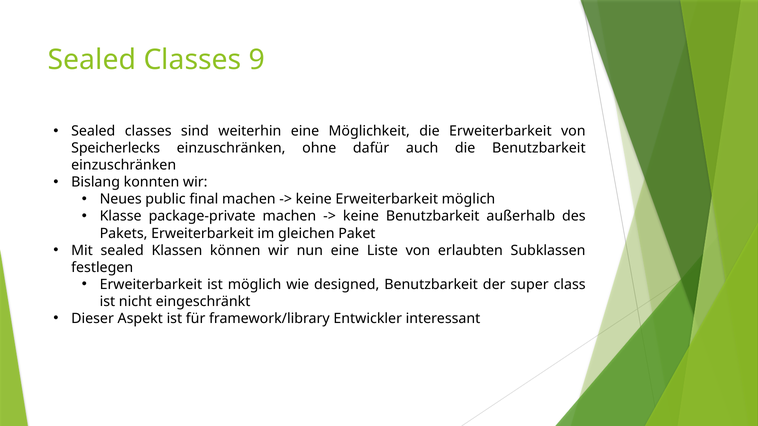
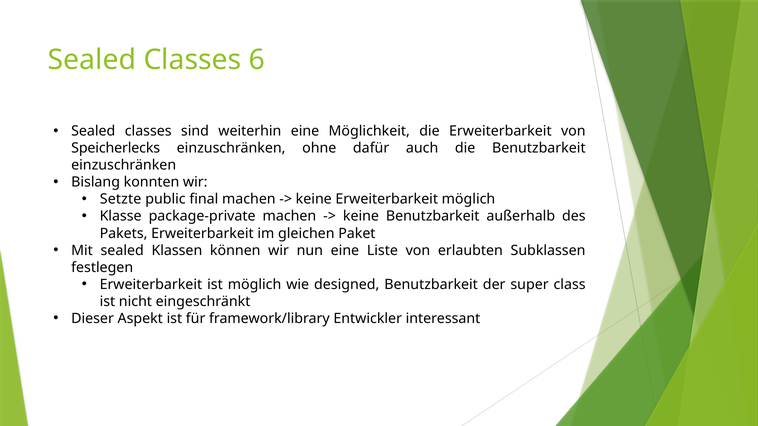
9: 9 -> 6 (257, 60)
Neues: Neues -> Setzte (121, 199)
